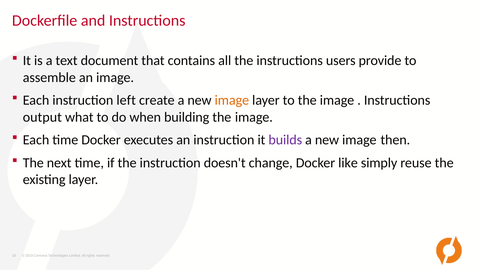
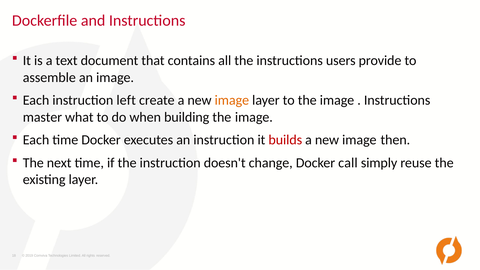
output: output -> master (42, 117)
builds colour: purple -> red (285, 140)
like: like -> call (348, 163)
